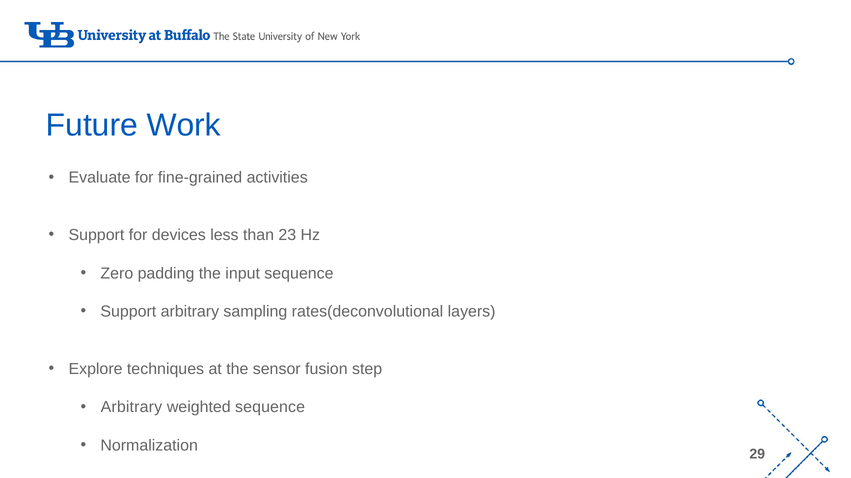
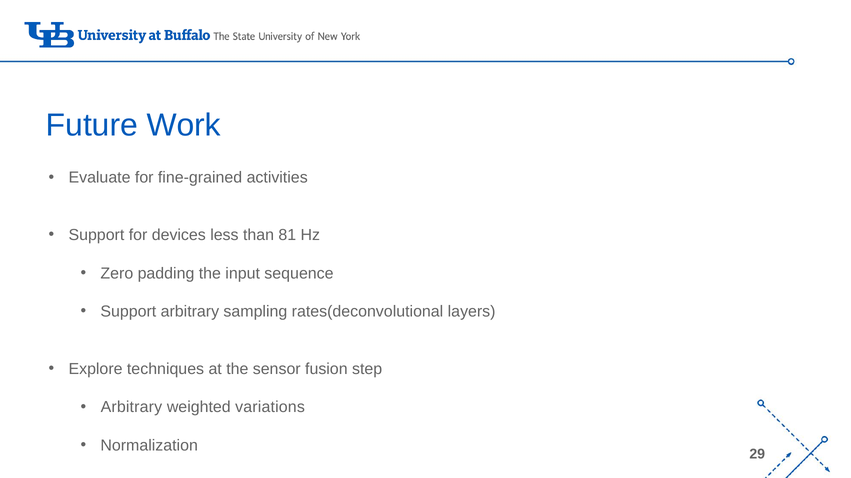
23: 23 -> 81 (287, 235)
weighted sequence: sequence -> variations (270, 408)
